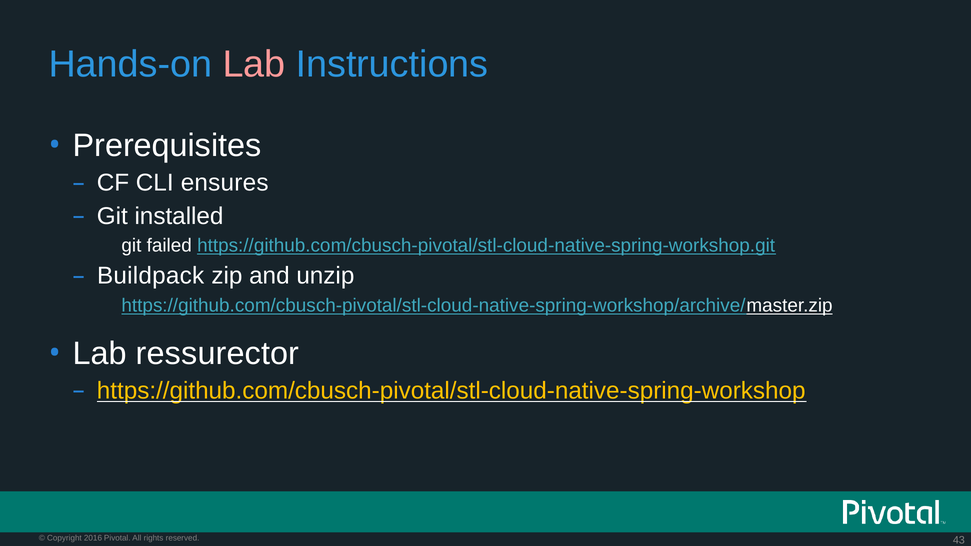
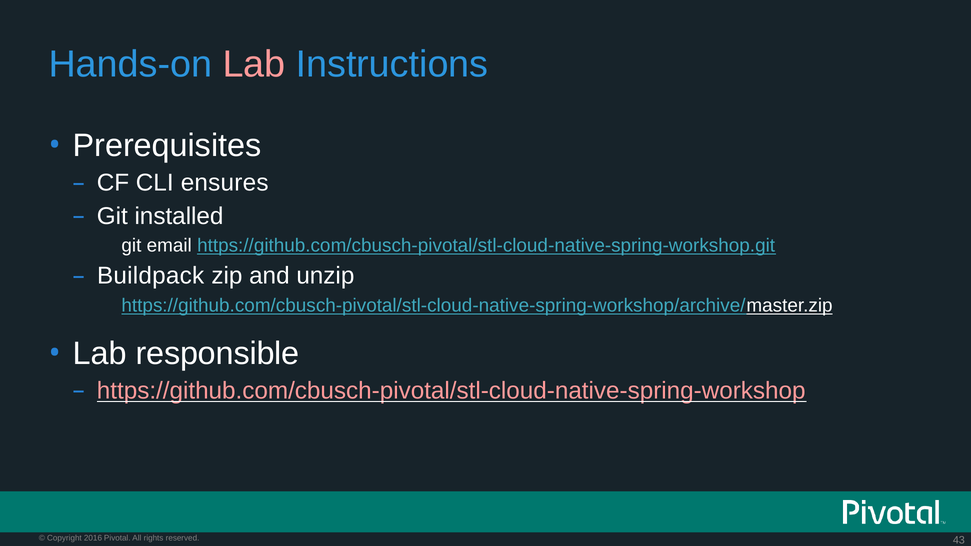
failed: failed -> email (169, 246)
ressurector: ressurector -> responsible (218, 354)
https://github.com/cbusch-pivotal/stl-cloud-native-spring-workshop colour: yellow -> pink (451, 391)
